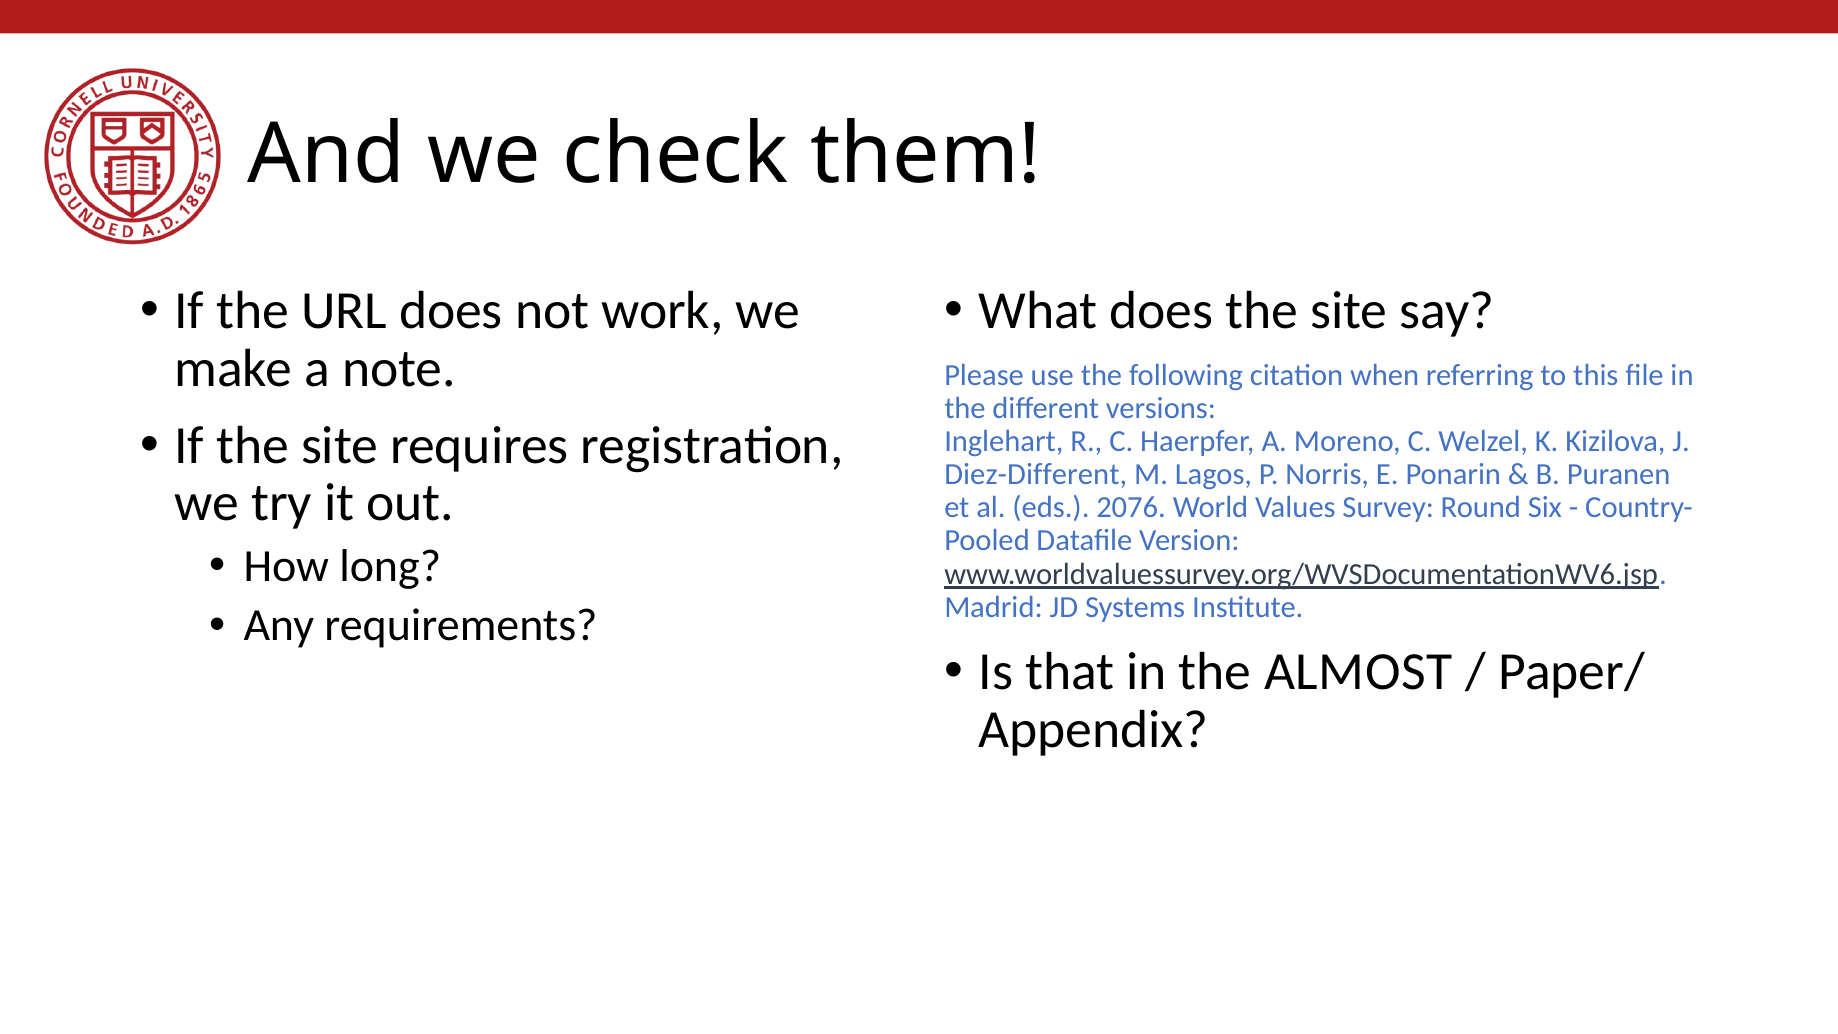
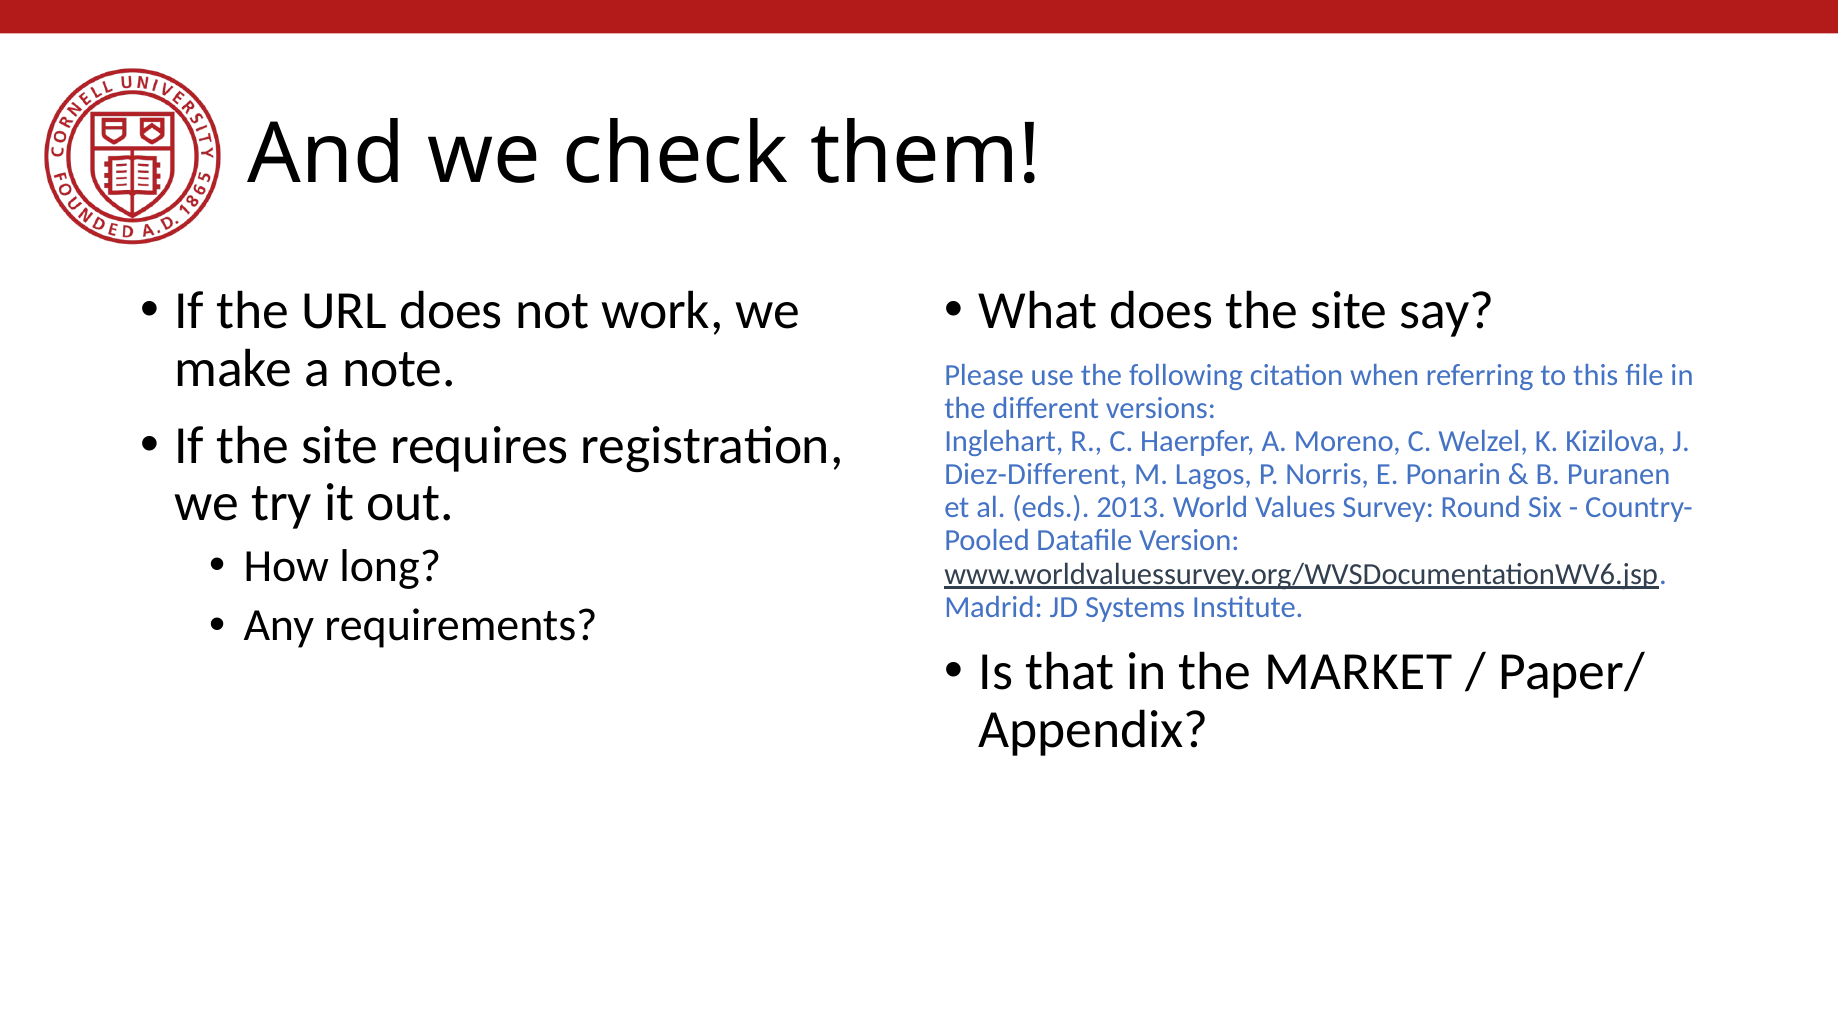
2076: 2076 -> 2013 (1131, 507)
ALMOST: ALMOST -> MARKET (1358, 671)
